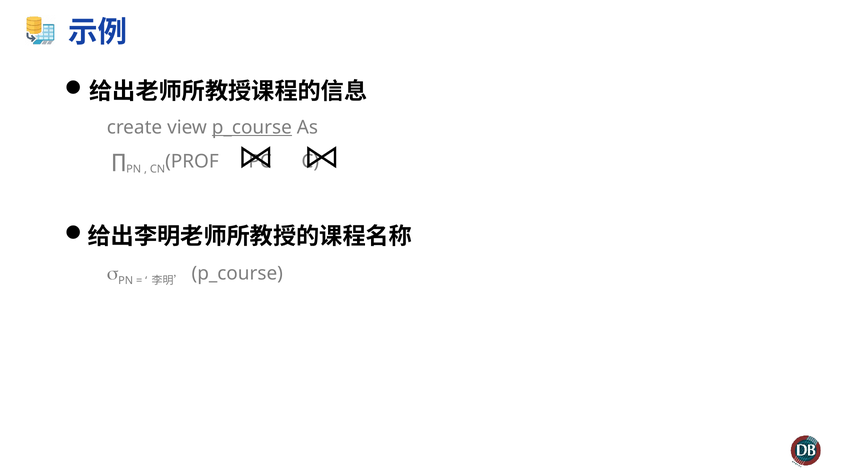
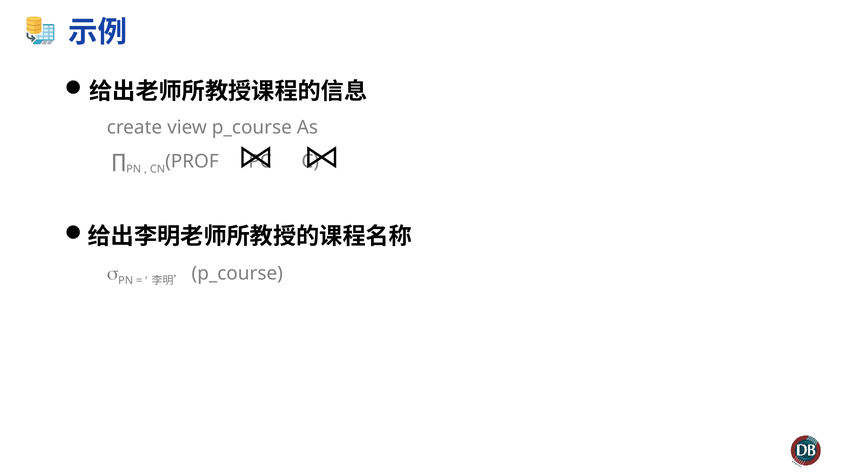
p_course underline: present -> none (252, 127)
